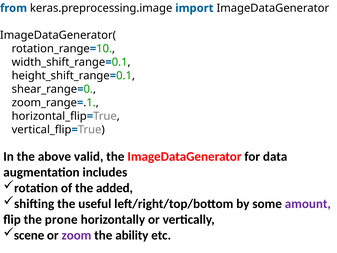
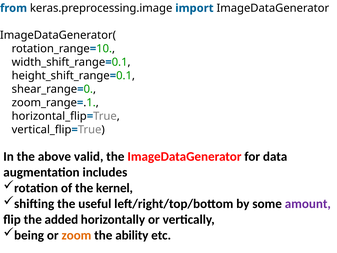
added: added -> kernel (114, 188)
prone: prone -> added (61, 219)
scene: scene -> being (29, 235)
zoom colour: purple -> orange (76, 235)
